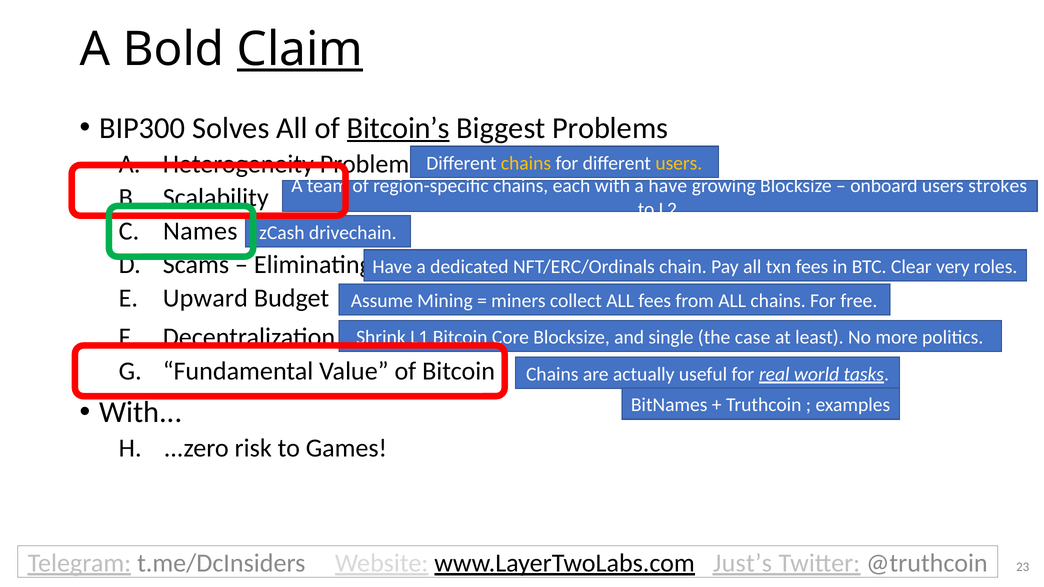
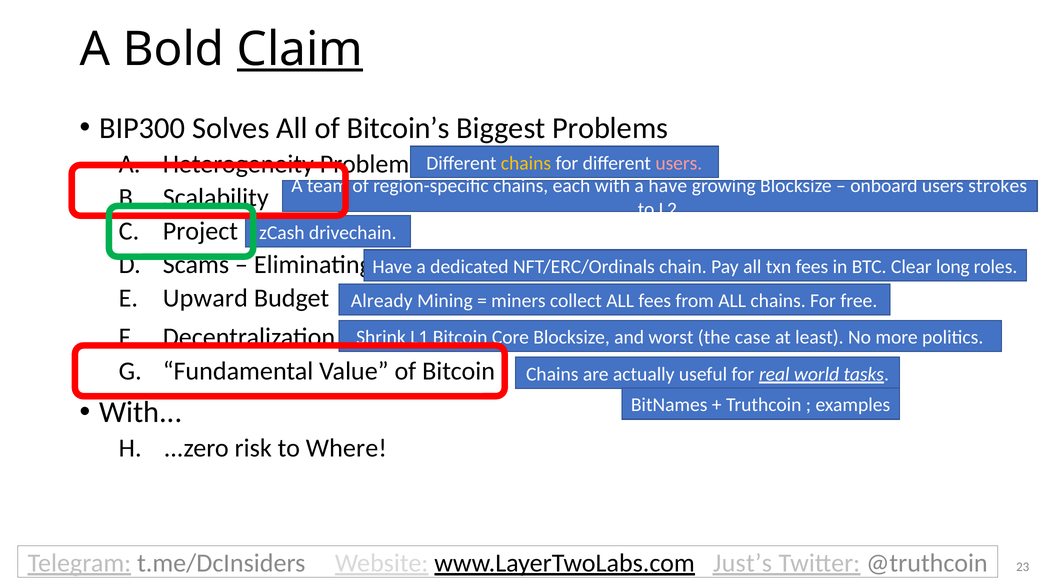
Bitcoin’s underline: present -> none (398, 128)
users colour: yellow -> pink (679, 163)
Names: Names -> Project (200, 231)
very: very -> long (953, 267)
Assume: Assume -> Already (382, 301)
single: single -> worst (671, 338)
Games: Games -> Where (346, 448)
